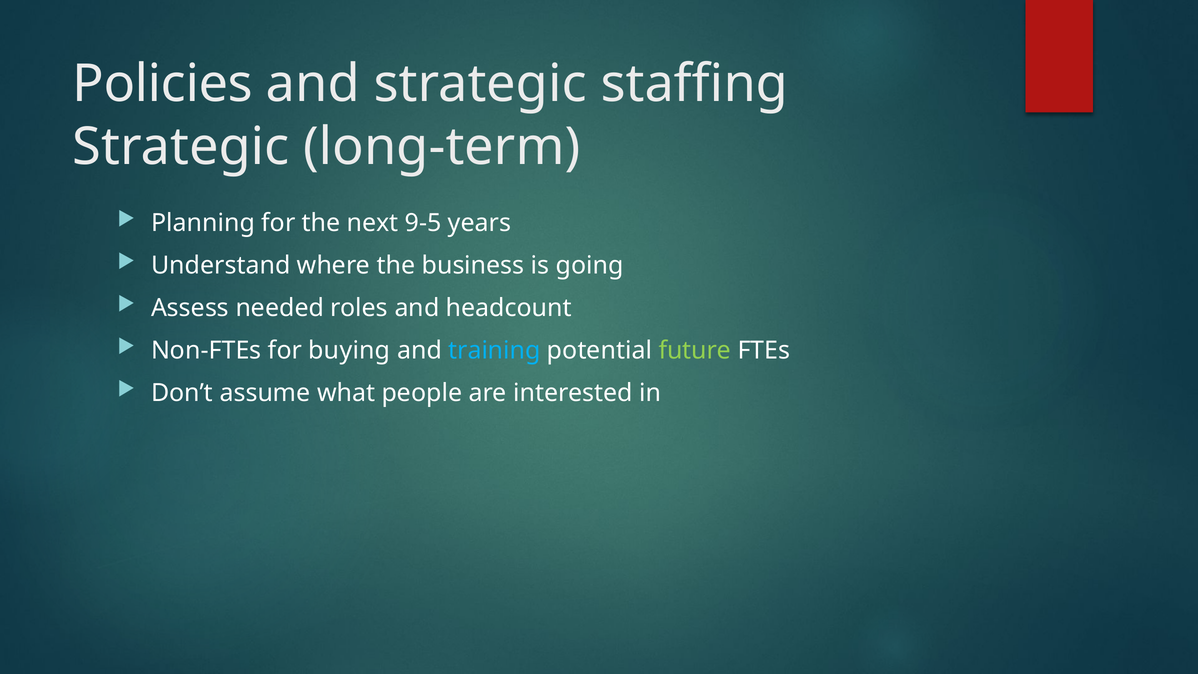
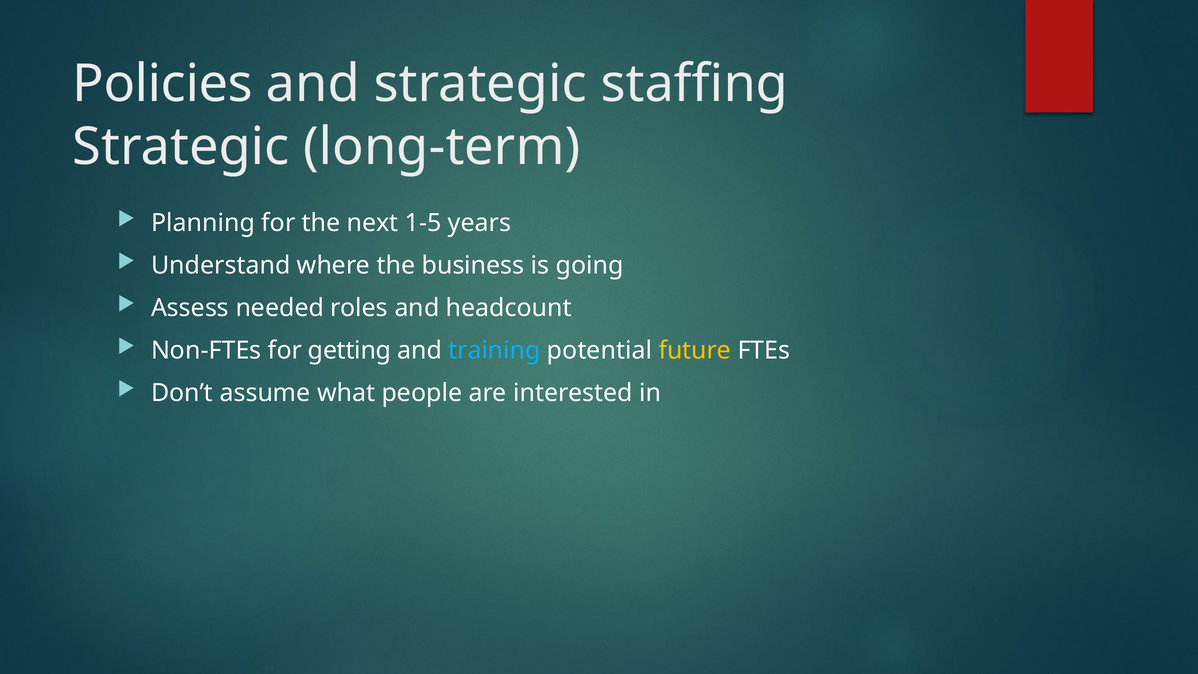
9-5: 9-5 -> 1-5 (423, 223)
buying: buying -> getting (350, 350)
future colour: light green -> yellow (695, 350)
